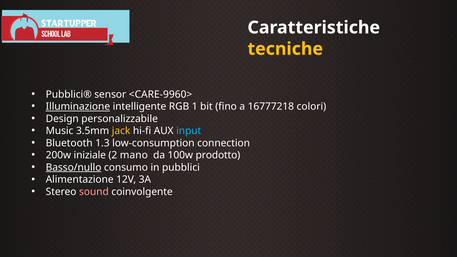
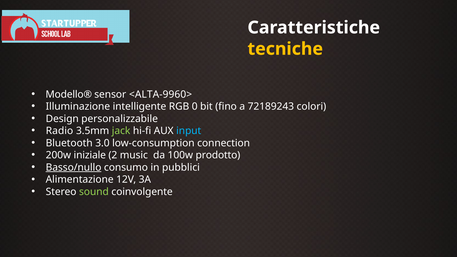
Pubblici®: Pubblici® -> Modello® (69, 94)
<CARE-9960>: <CARE-9960> -> <ALTA-9960> (161, 94)
Illuminazione underline: present -> none (78, 107)
1: 1 -> 0 (195, 107)
16777218: 16777218 -> 72189243 (271, 107)
Music: Music -> Radio (60, 131)
jack colour: yellow -> light green (121, 131)
1.3: 1.3 -> 3.0 (102, 143)
mano: mano -> music (134, 155)
sound colour: pink -> light green (94, 192)
